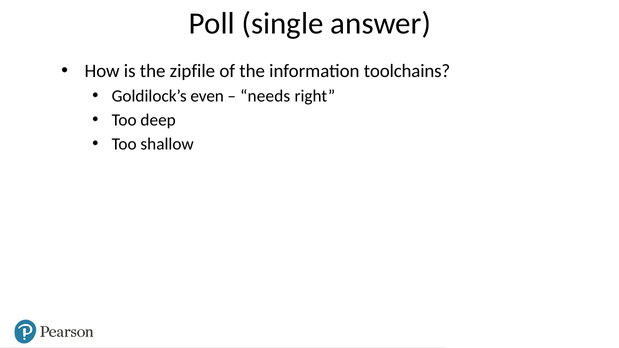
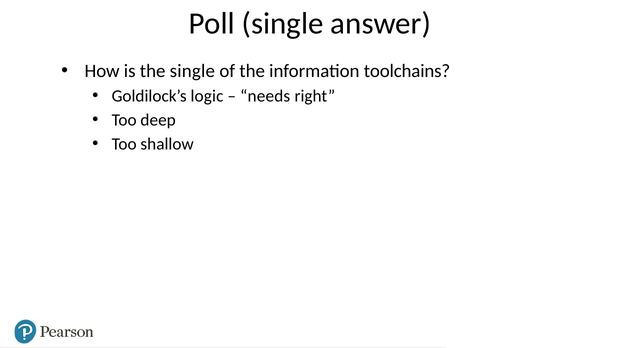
the zipfile: zipfile -> single (192, 71)
even: even -> logic (207, 96)
